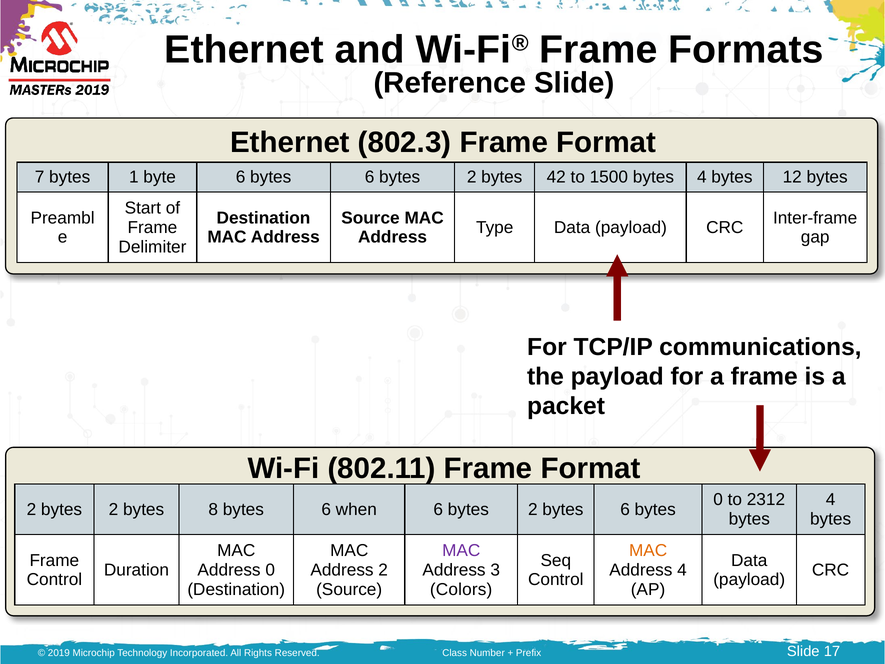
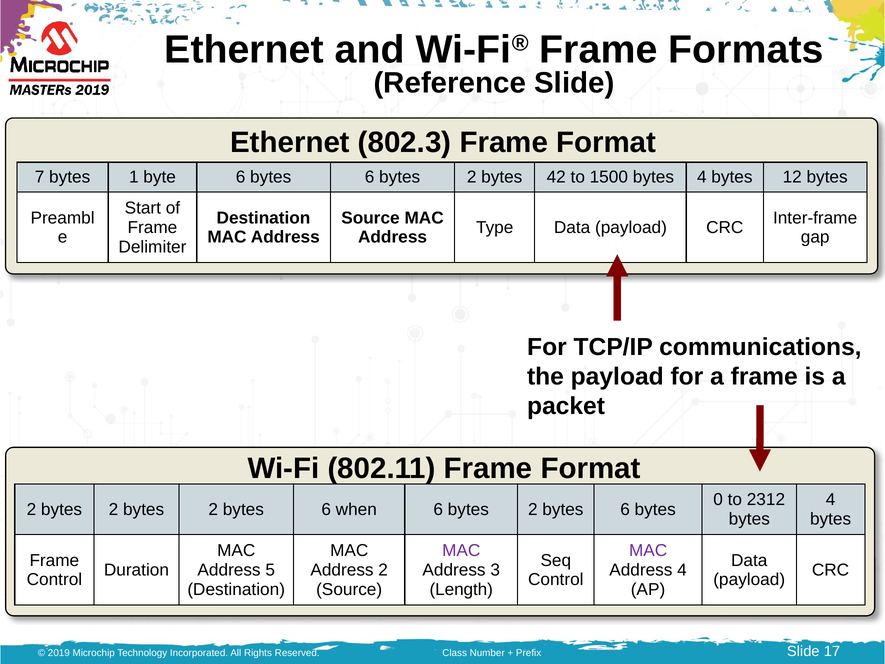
bytes 2 bytes 8: 8 -> 2 (213, 509)
MAC colour: orange -> purple (648, 550)
Address 0: 0 -> 5 (270, 570)
Colors: Colors -> Length (461, 589)
